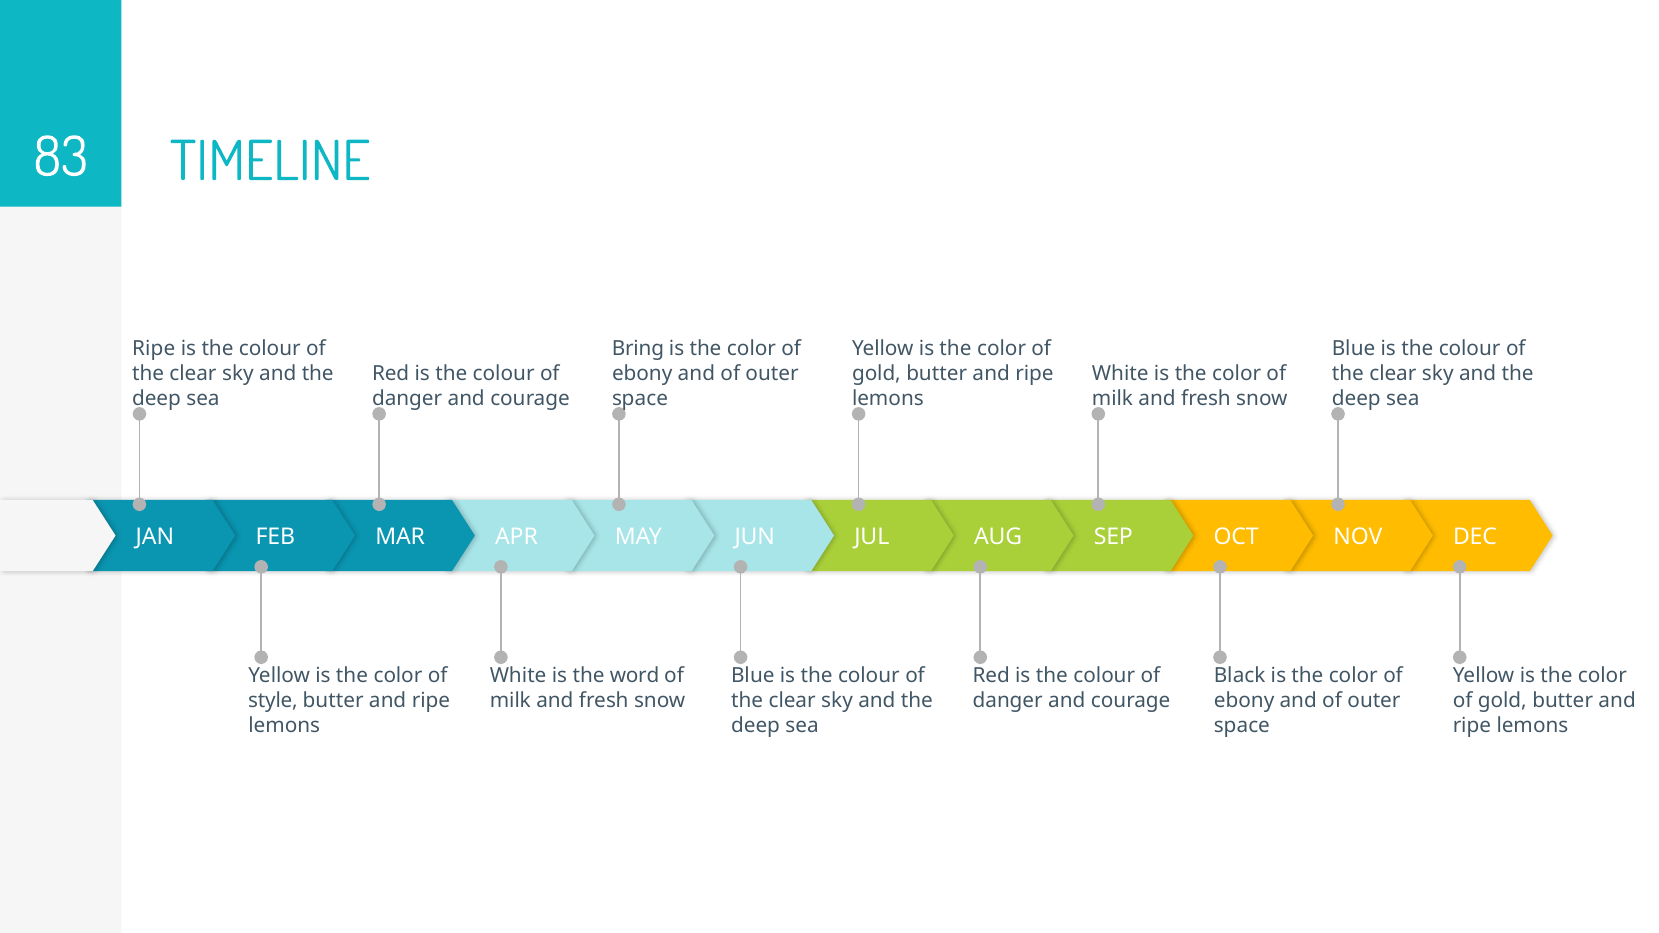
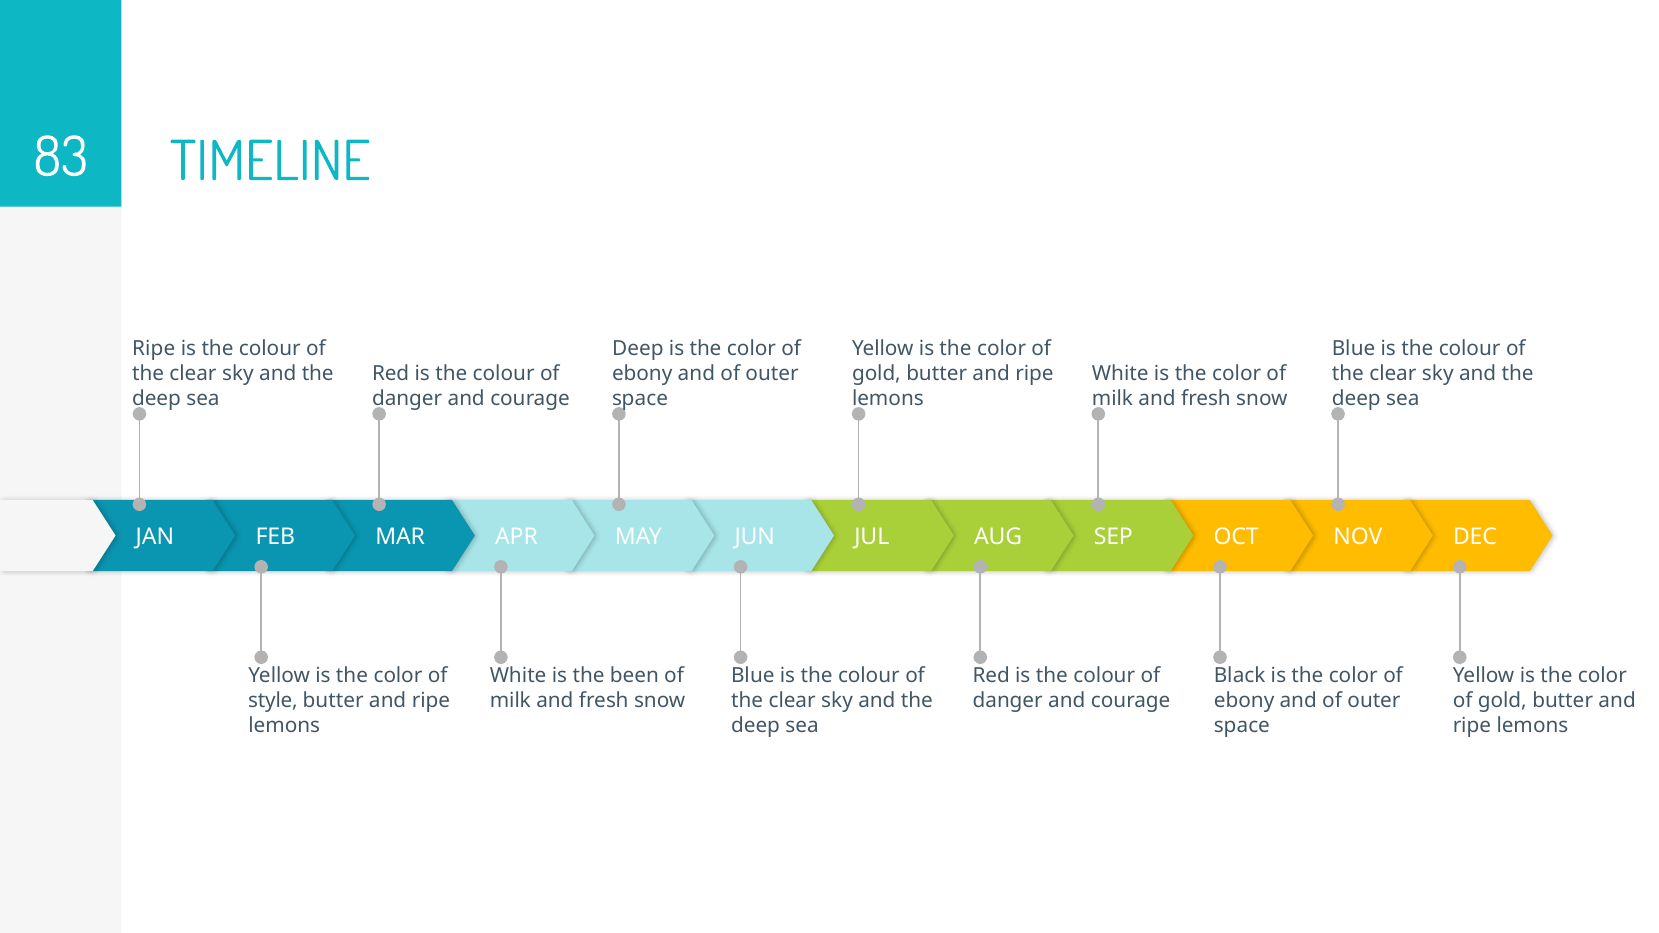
Bring: Bring -> Deep (638, 349)
word: word -> been (634, 676)
